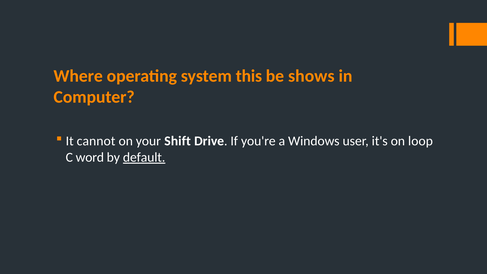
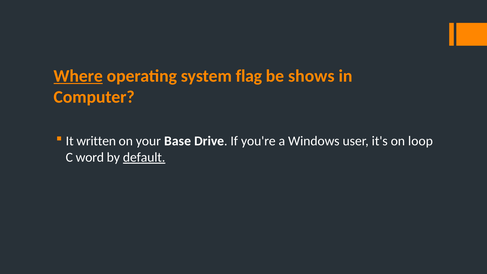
Where underline: none -> present (78, 76)
this: this -> flag (249, 76)
cannot: cannot -> written (96, 141)
Shift: Shift -> Base (178, 141)
